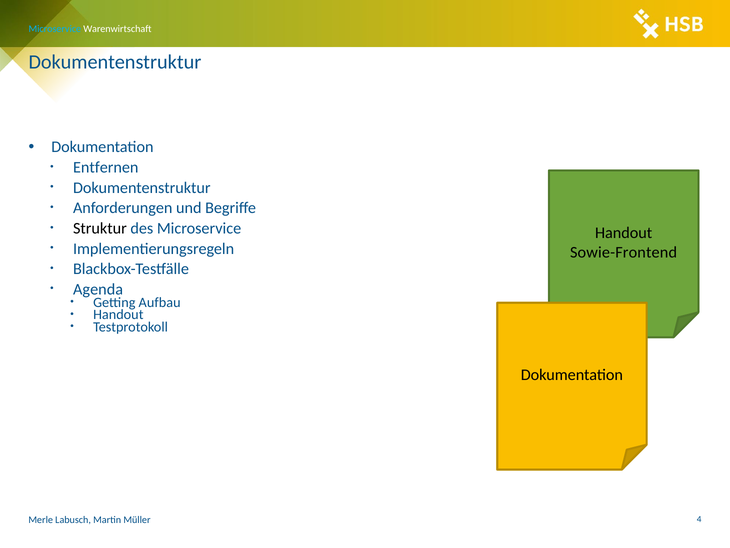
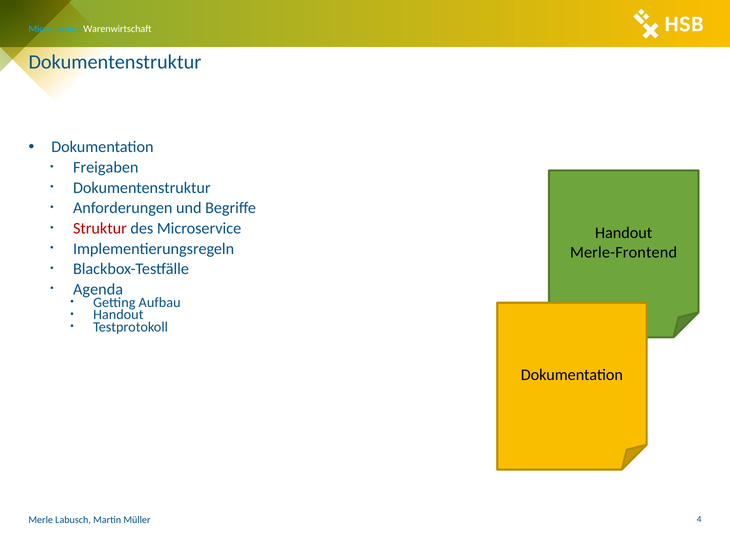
Entfernen: Entfernen -> Freigaben (106, 167)
Struktur colour: black -> red (100, 228)
Sowie-Frontend: Sowie-Frontend -> Merle-Frontend (624, 252)
